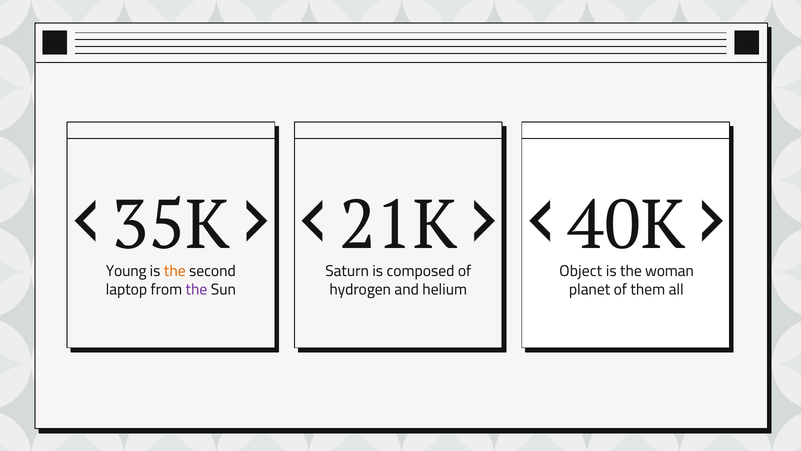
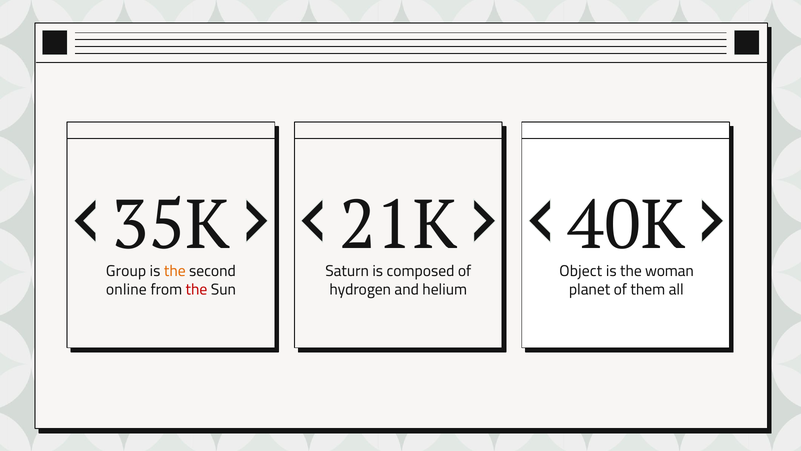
Young: Young -> Group (126, 271)
laptop: laptop -> online (126, 289)
the colour: purple -> red (196, 289)
